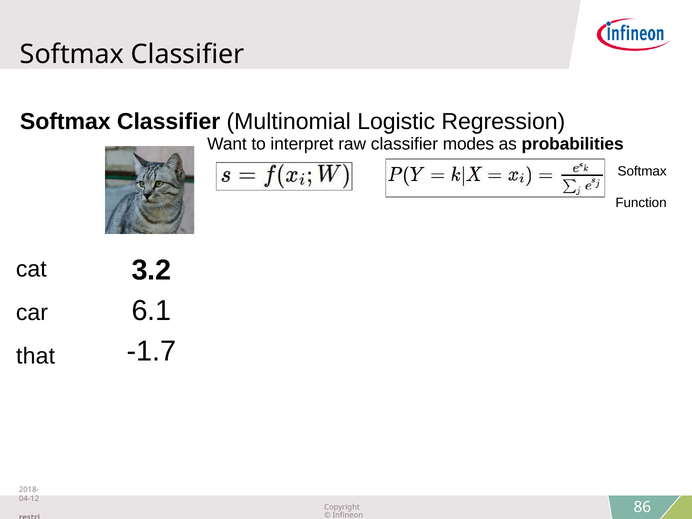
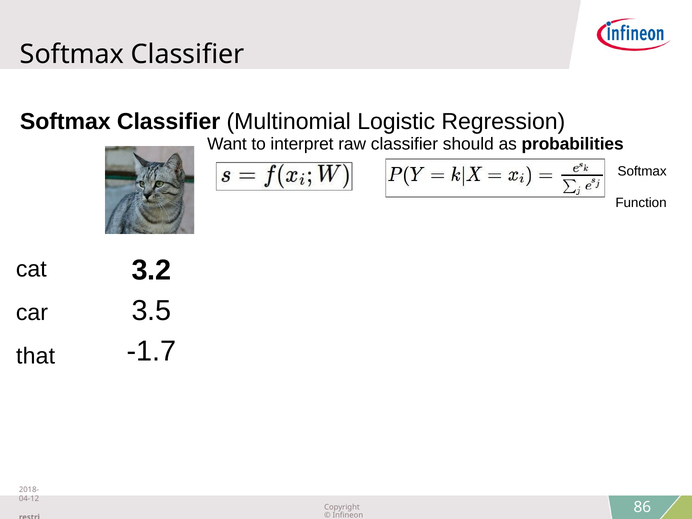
modes: modes -> should (468, 144)
6.1: 6.1 -> 3.5 (151, 311)
